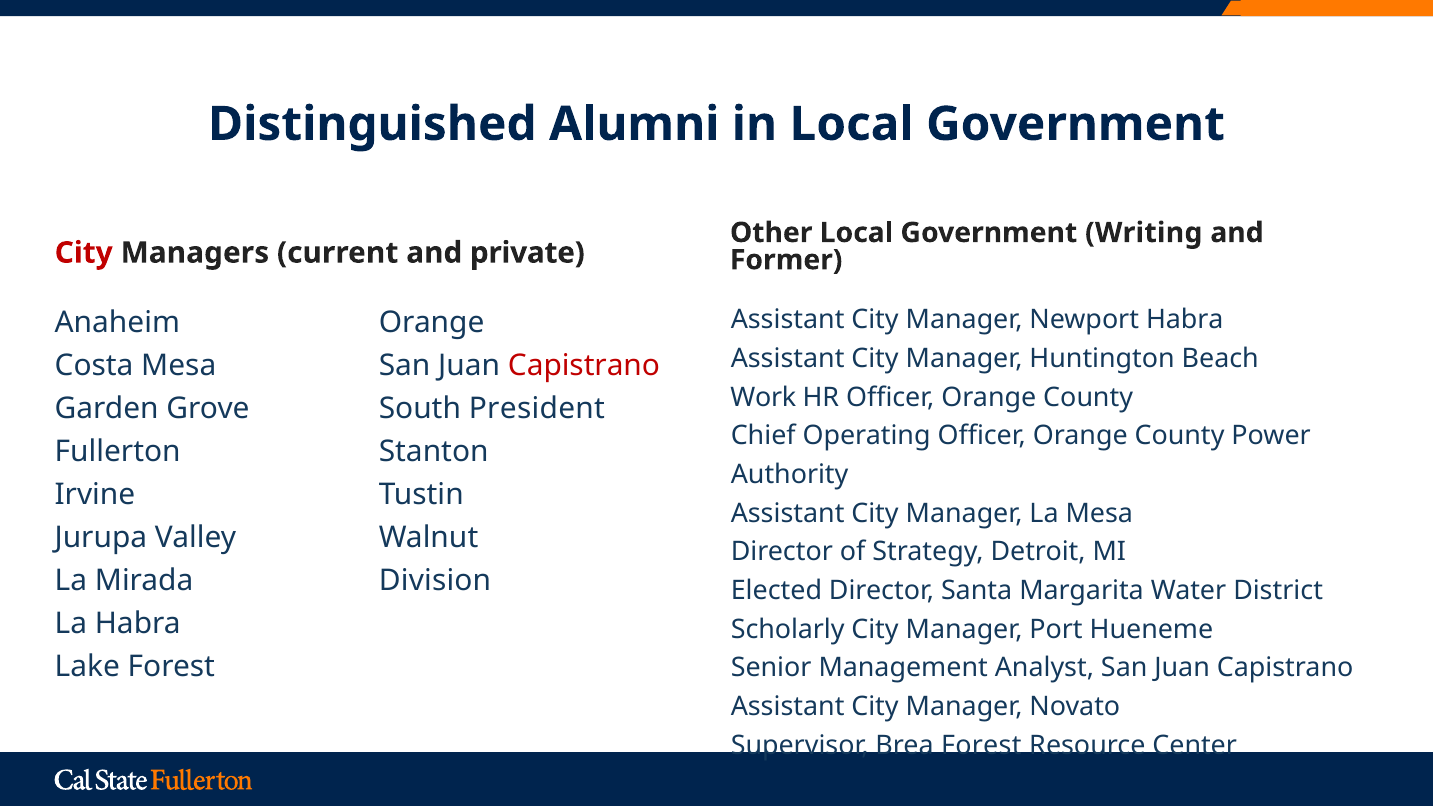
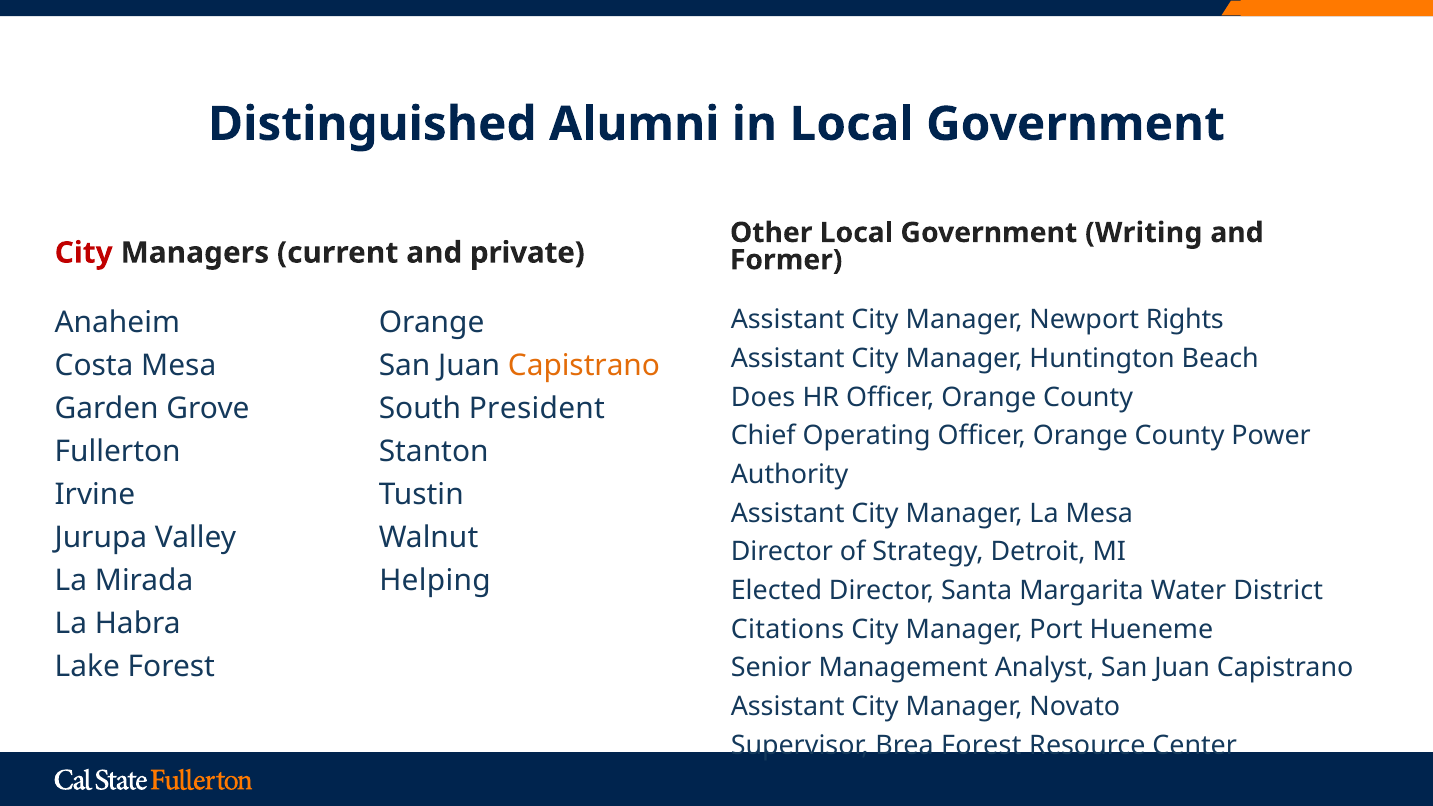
Newport Habra: Habra -> Rights (1185, 320)
Capistrano colour: red -> orange (584, 366)
Work: Work -> Does (763, 397)
Division: Division -> Helping (435, 581)
Scholarly: Scholarly -> Citations (788, 629)
